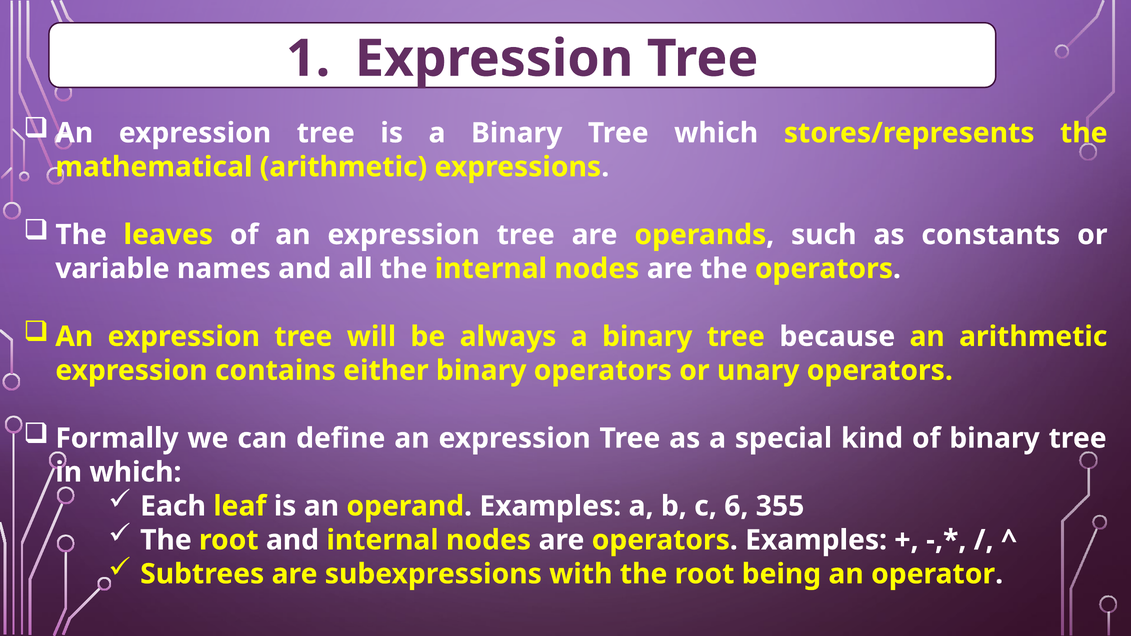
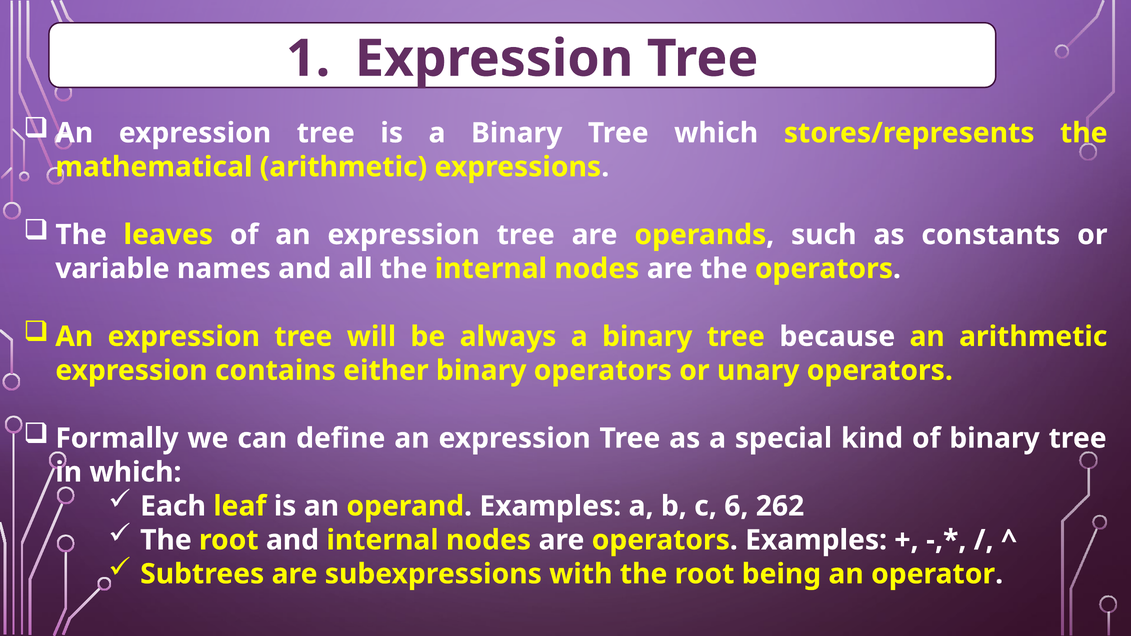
355: 355 -> 262 (780, 506)
